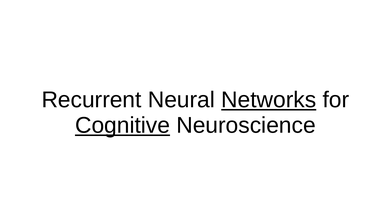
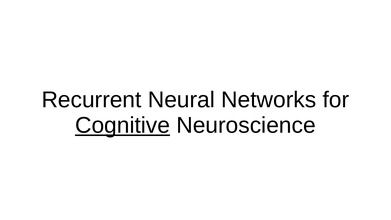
Networks underline: present -> none (269, 100)
